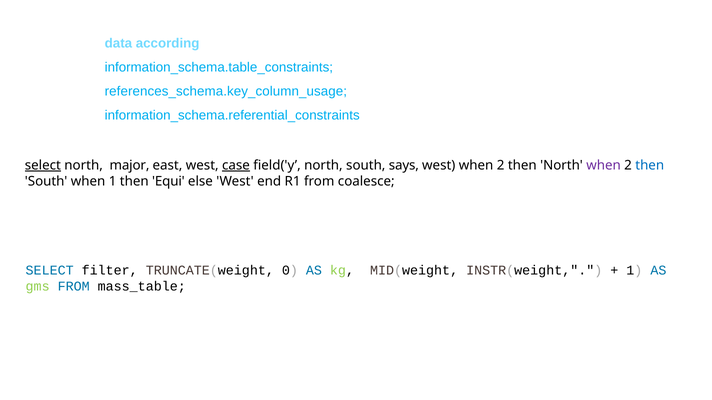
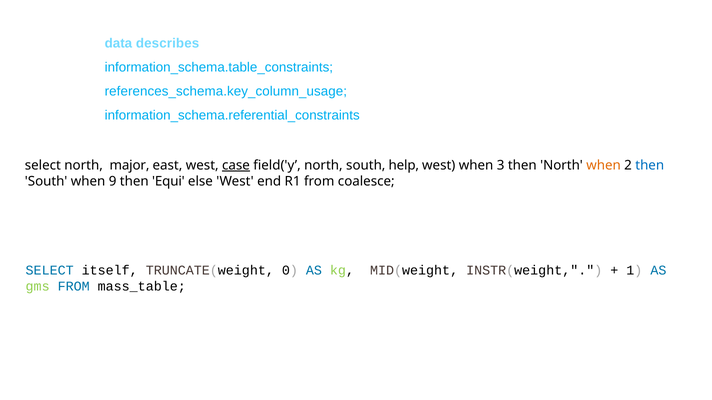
according: according -> describes (168, 43)
select underline: present -> none (43, 166)
says: says -> help (404, 166)
west when 2: 2 -> 3 (501, 166)
when colour: purple -> orange (604, 166)
when 1: 1 -> 9 (113, 182)
filter: filter -> itself (110, 271)
